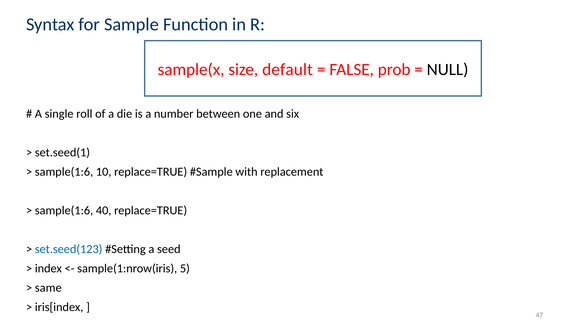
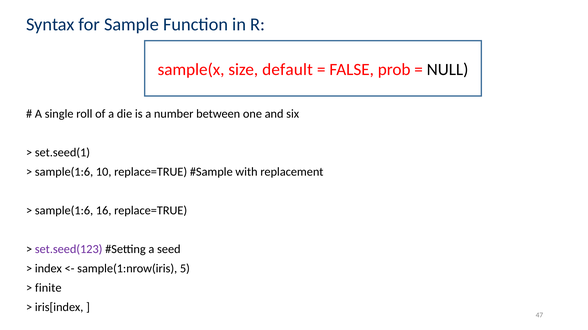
40: 40 -> 16 (104, 211)
set.seed(123 colour: blue -> purple (69, 250)
same: same -> finite (48, 288)
